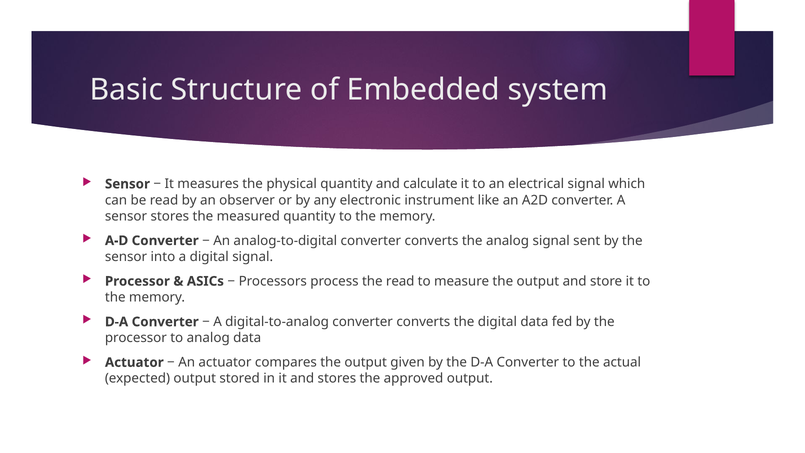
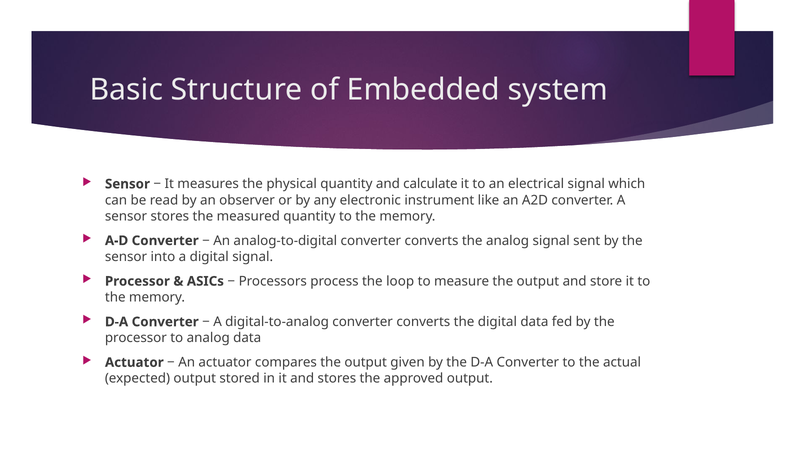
the read: read -> loop (400, 281)
